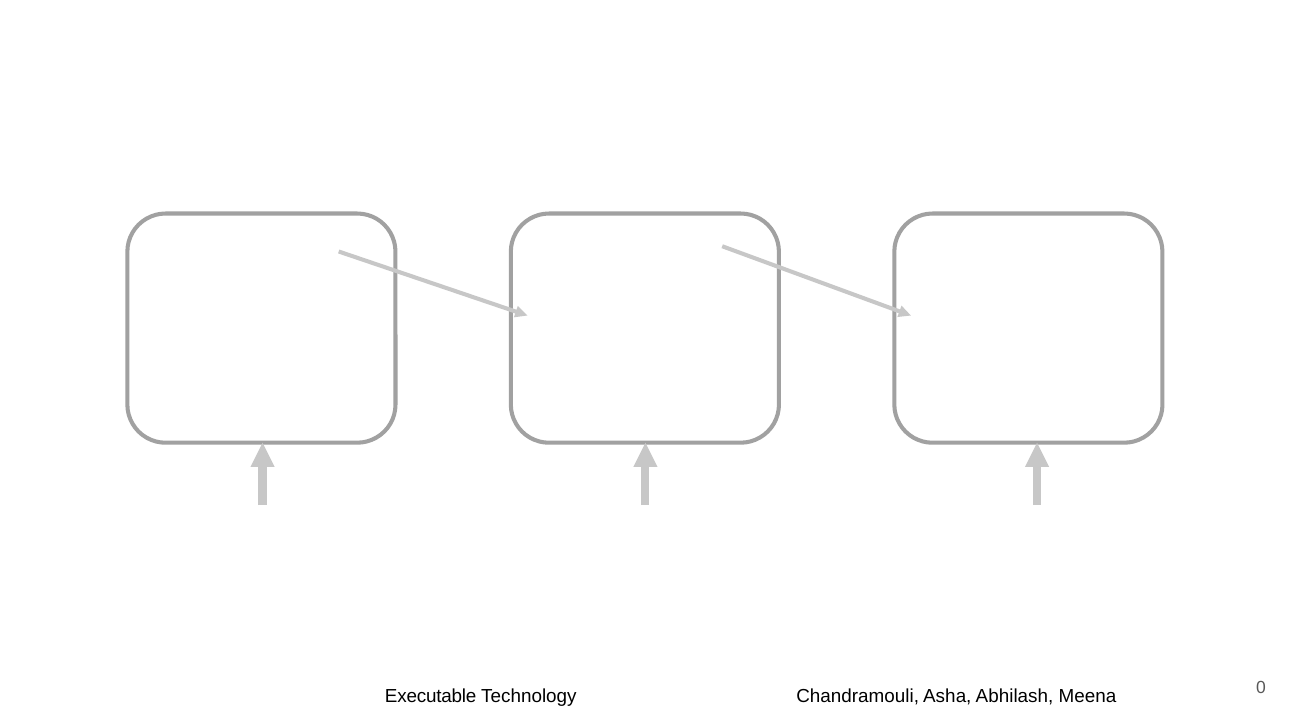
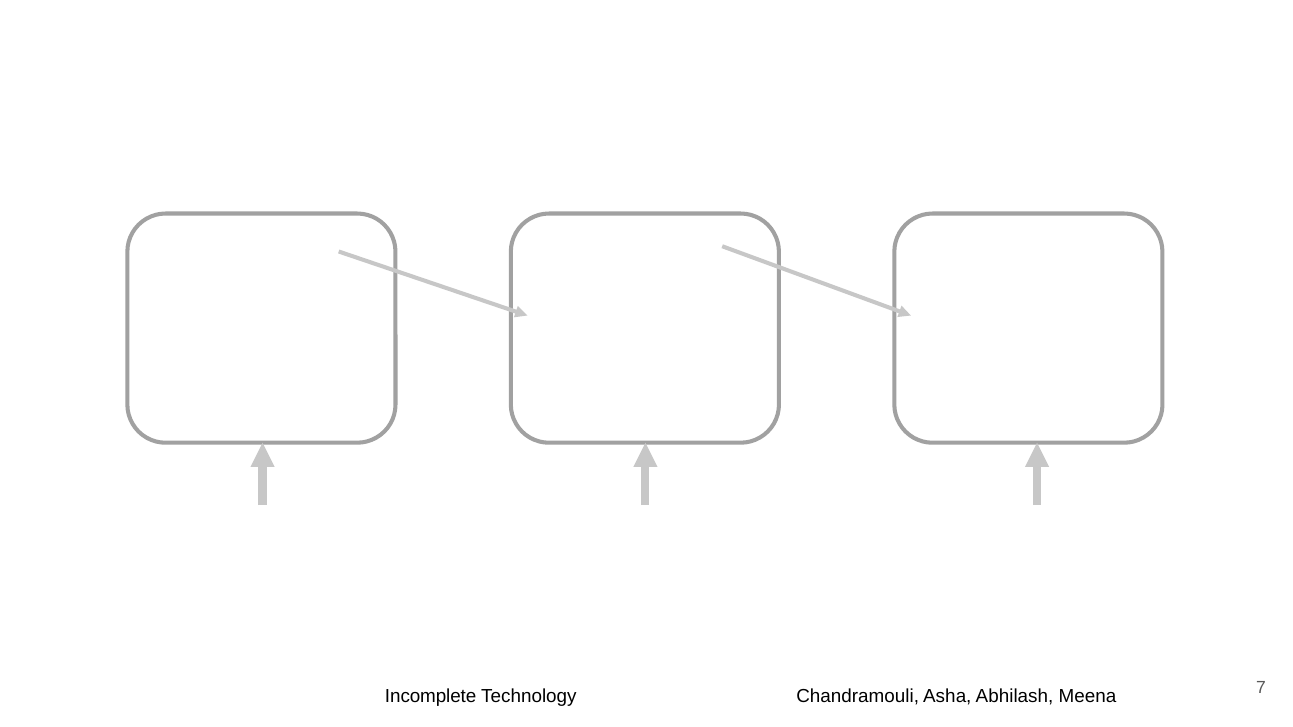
Executable: Executable -> Incomplete (431, 696)
0: 0 -> 7 (1261, 688)
